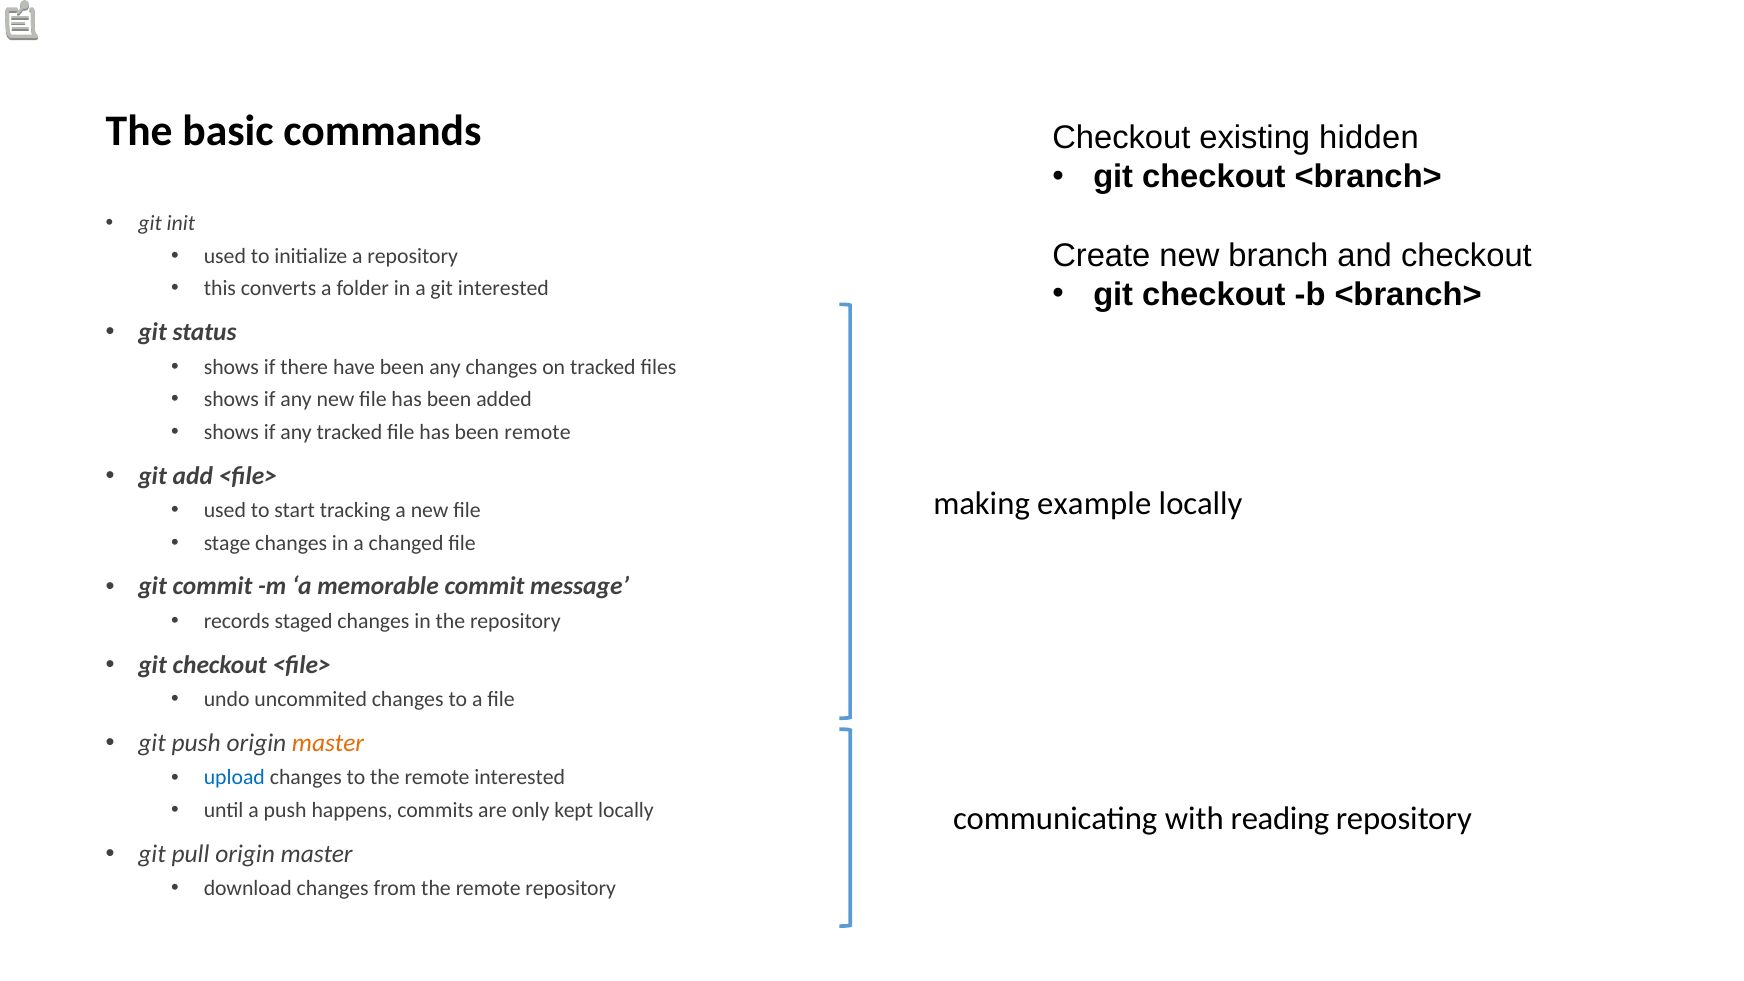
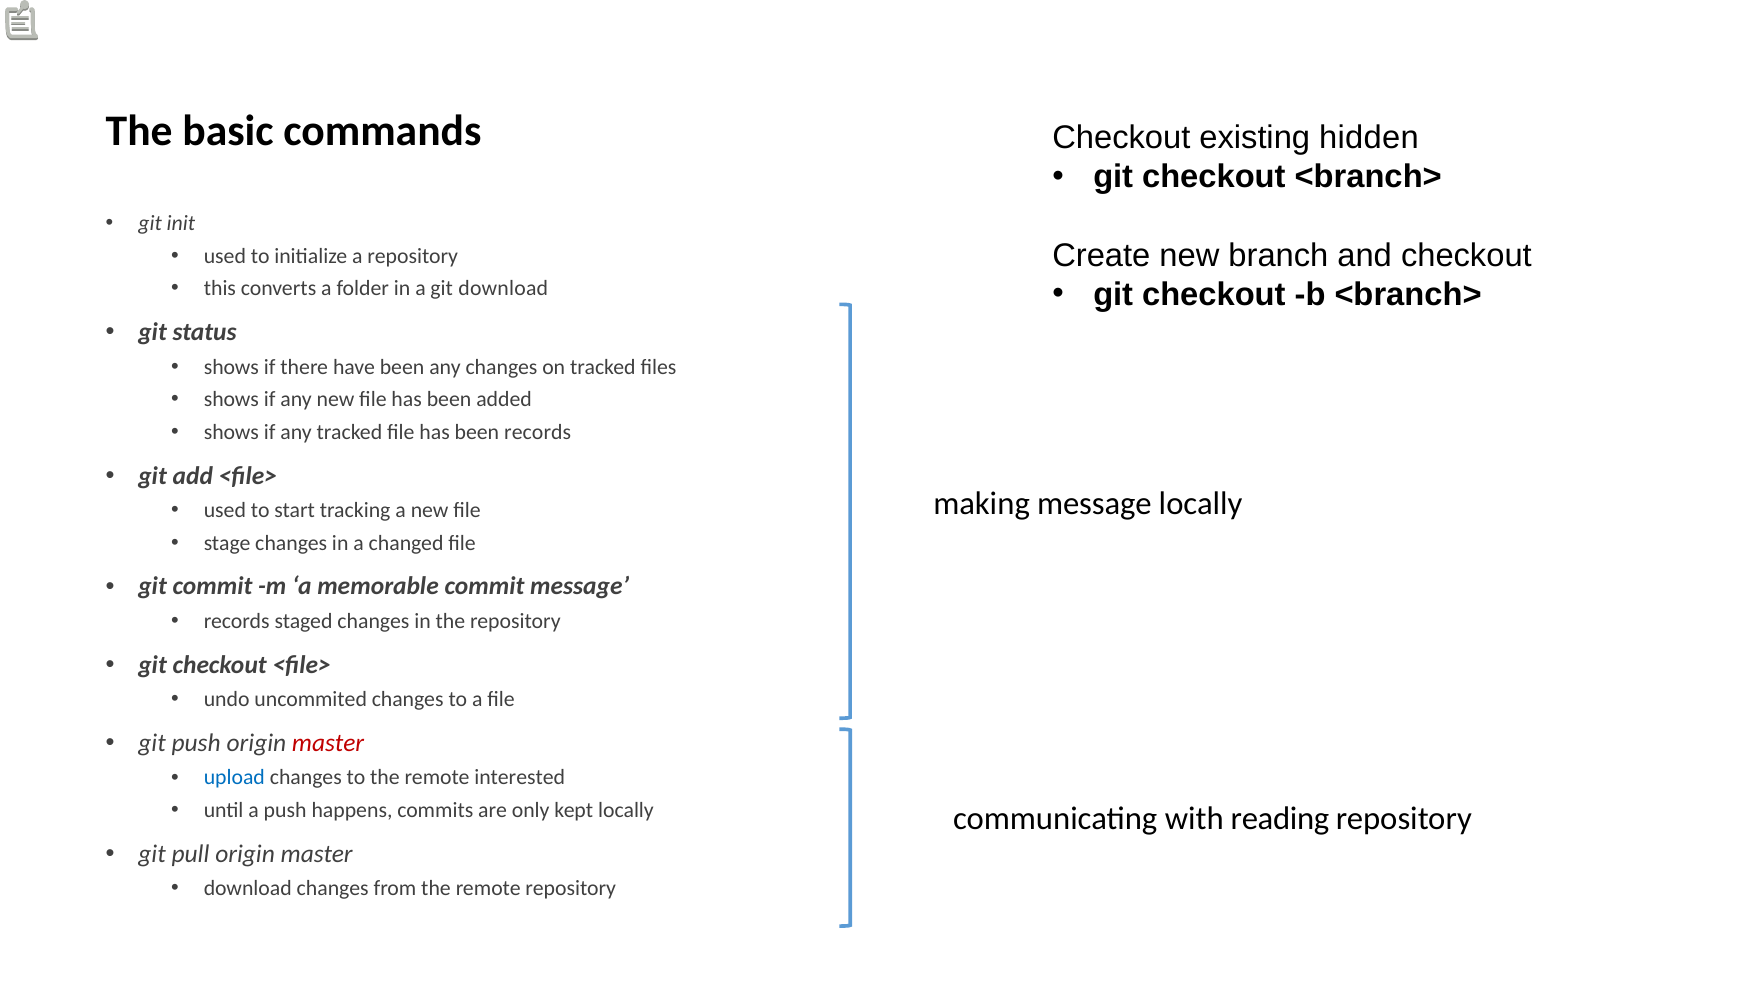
git interested: interested -> download (503, 289)
been remote: remote -> records (538, 432)
making example: example -> message (1094, 504)
master colour: orange -> red (328, 743)
